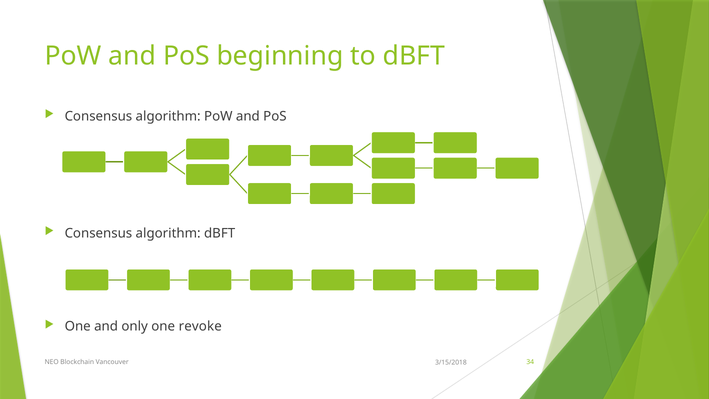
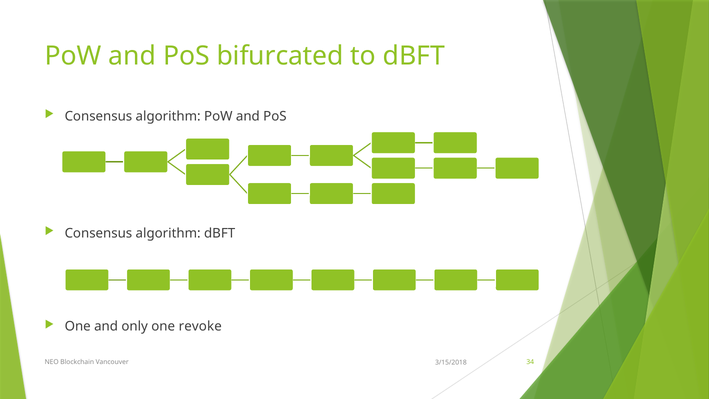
beginning: beginning -> bifurcated (280, 56)
